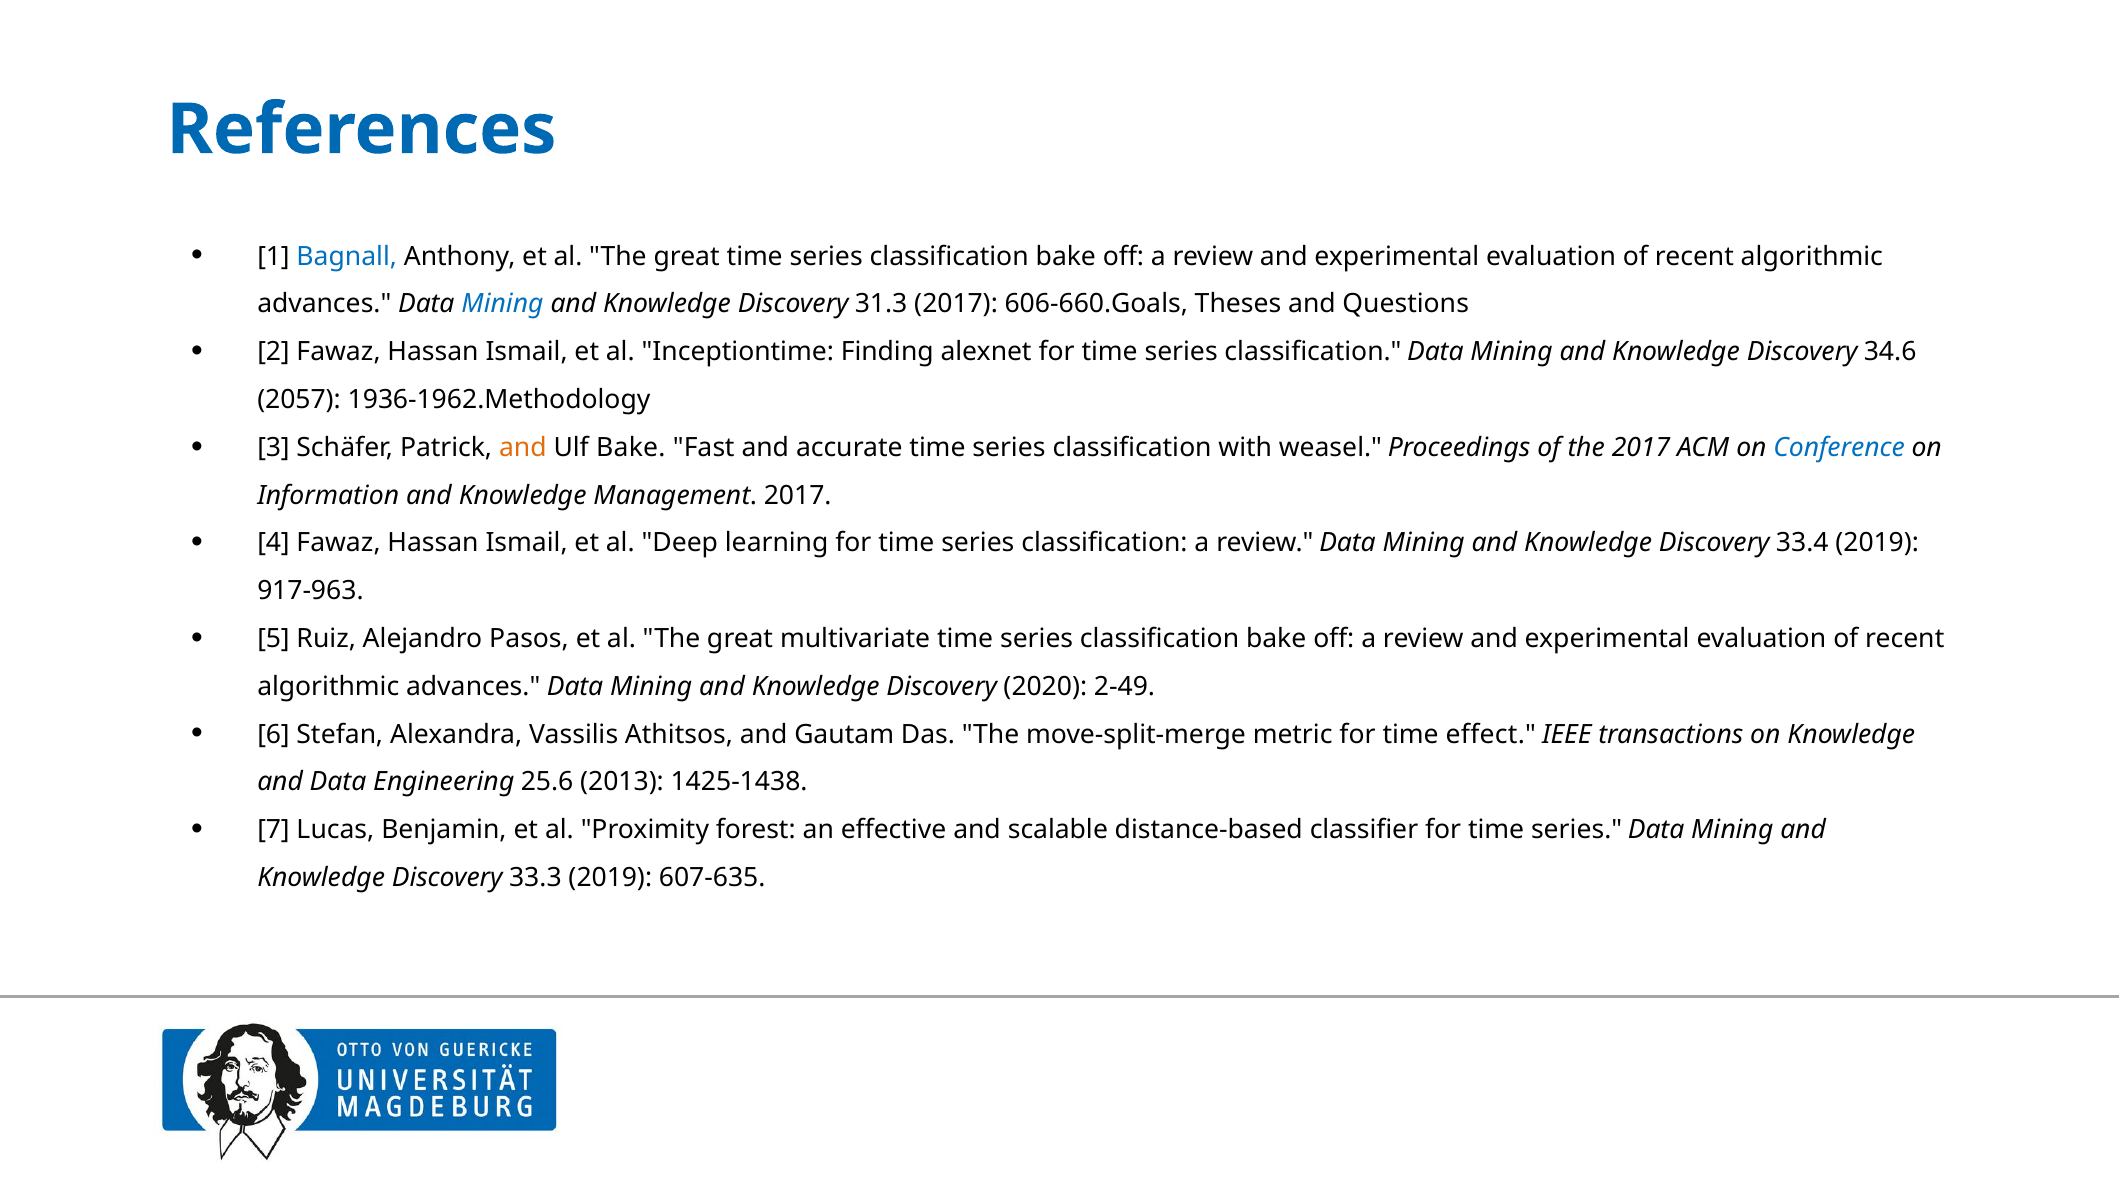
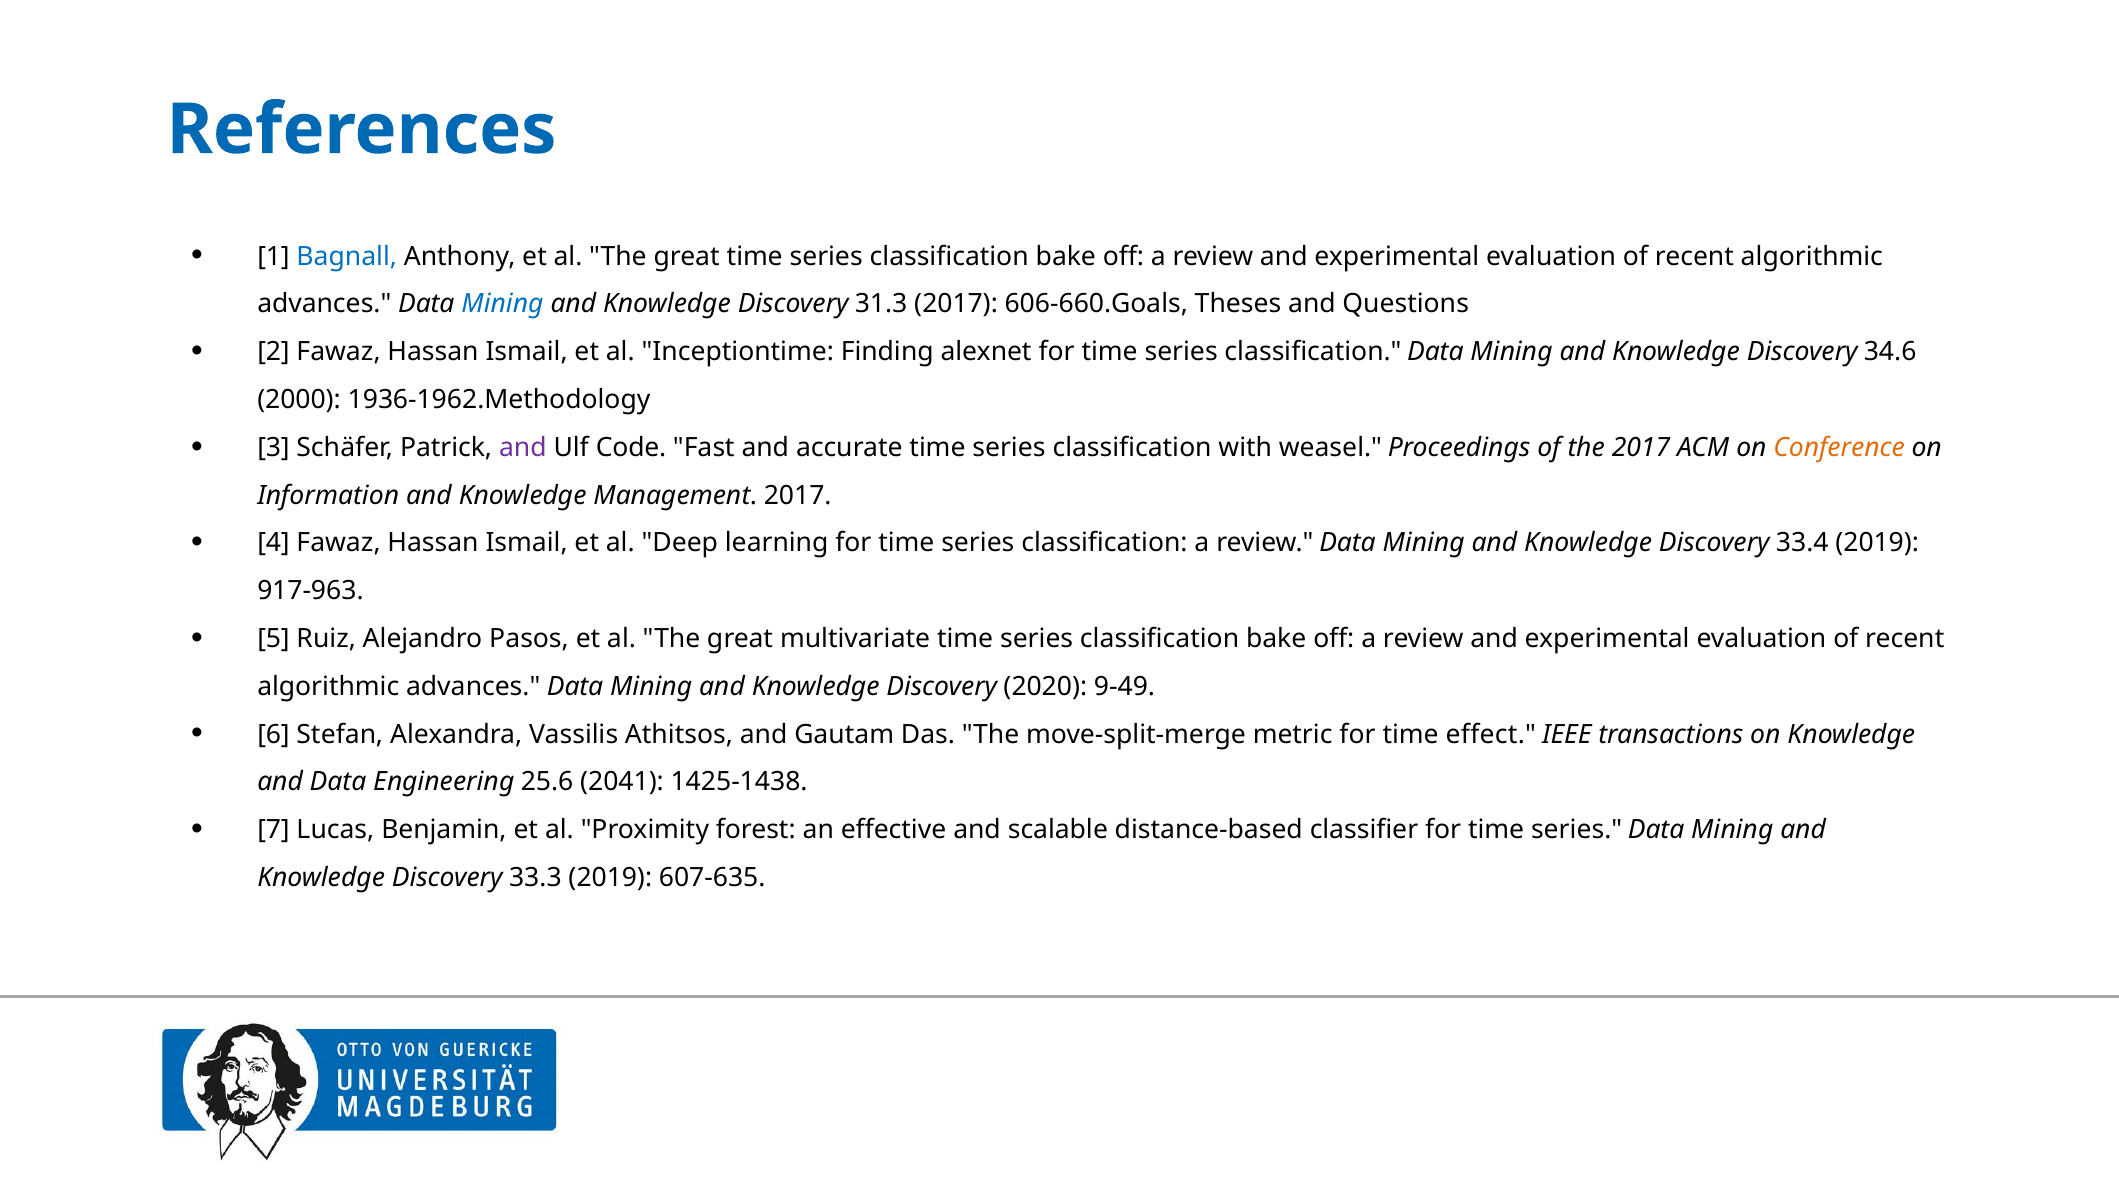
2057: 2057 -> 2000 (299, 400)
and colour: orange -> purple (523, 447)
Ulf Bake: Bake -> Code (631, 447)
Conference colour: blue -> orange (1839, 447)
2-49: 2-49 -> 9-49 (1124, 687)
2013: 2013 -> 2041 (622, 782)
